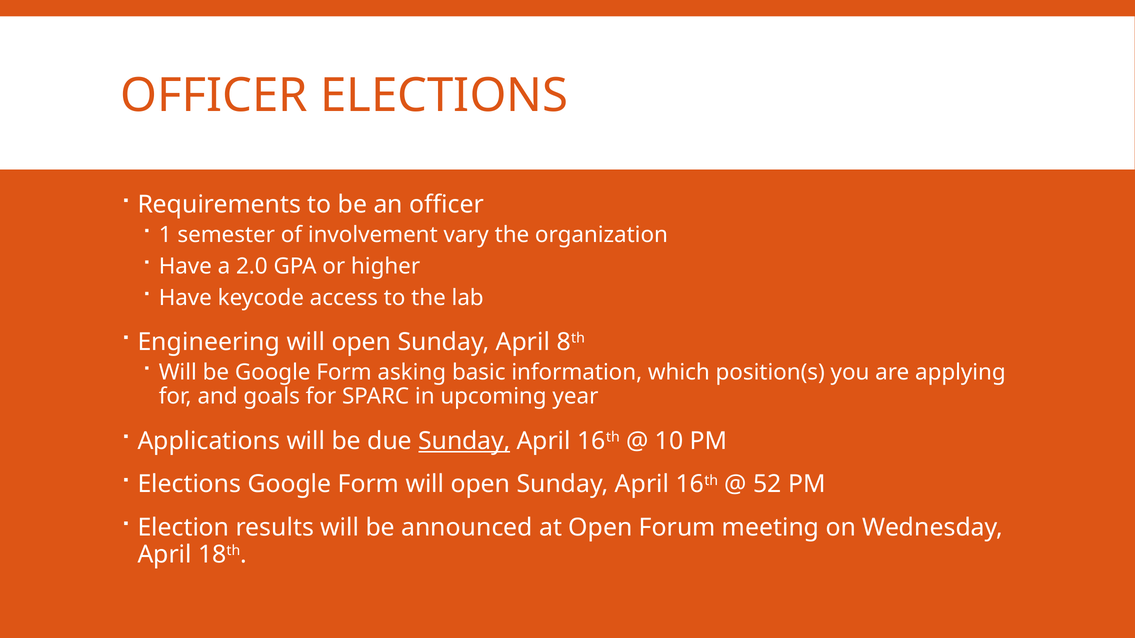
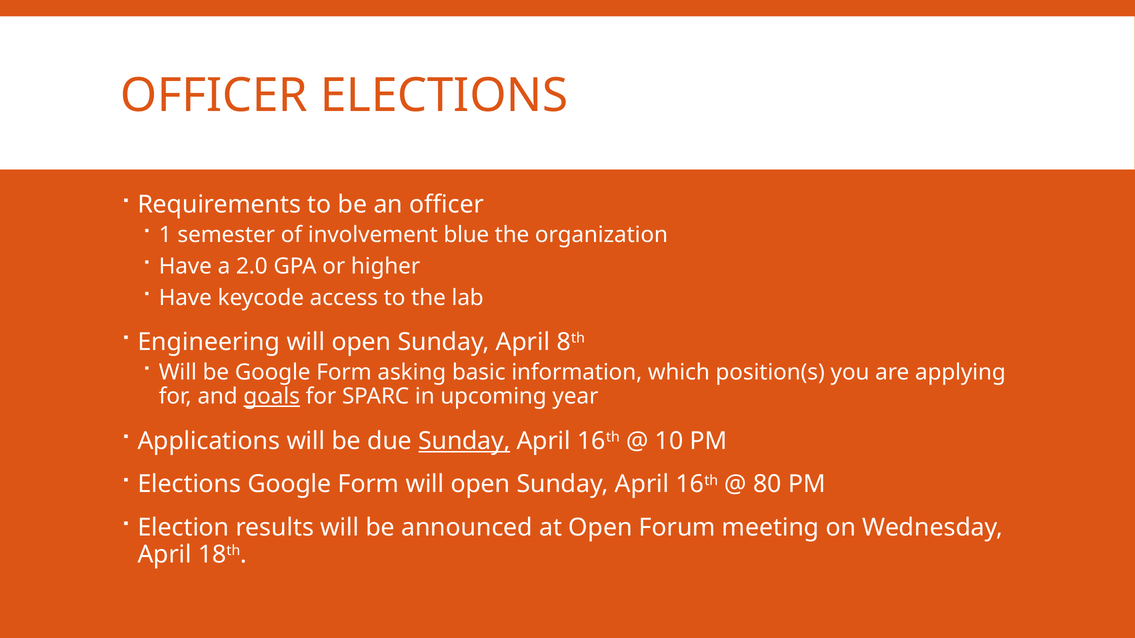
vary: vary -> blue (466, 235)
goals underline: none -> present (272, 397)
52: 52 -> 80 (767, 485)
